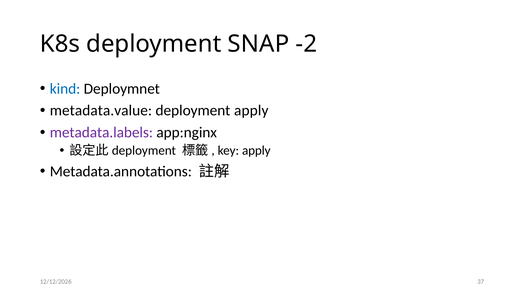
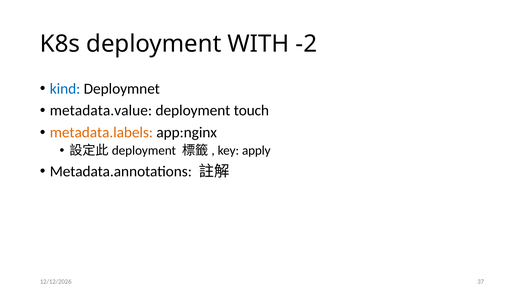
SNAP: SNAP -> WITH (259, 44)
deployment apply: apply -> touch (251, 111)
metadata.labels colour: purple -> orange (101, 132)
